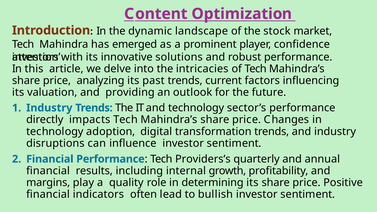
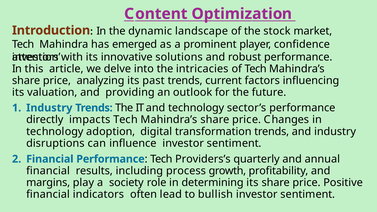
internal: internal -> process (186, 171)
quality: quality -> society (126, 183)
